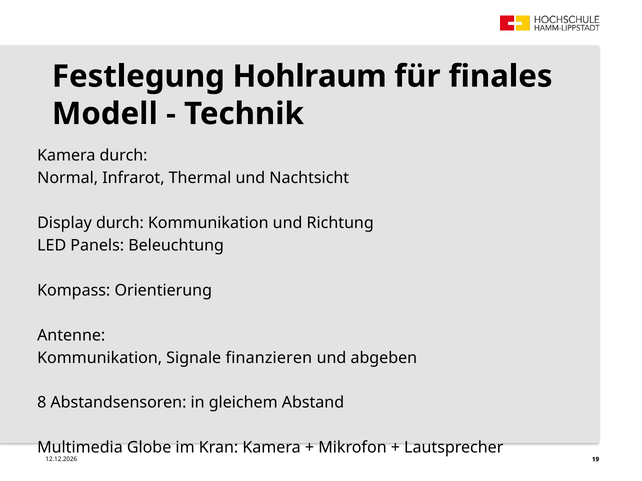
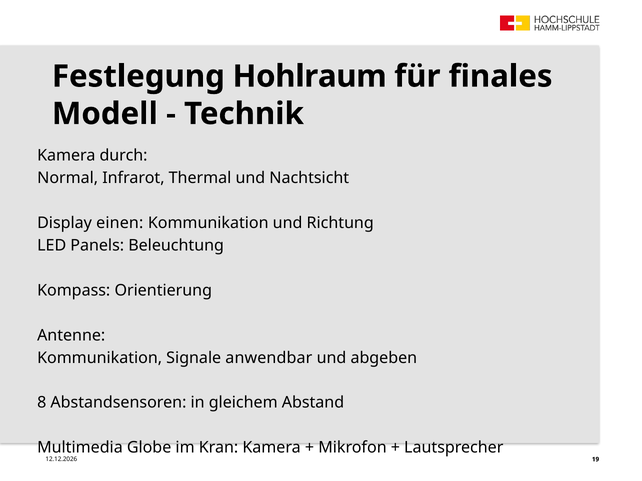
Display durch: durch -> einen (120, 223)
finanzieren: finanzieren -> anwendbar (269, 358)
